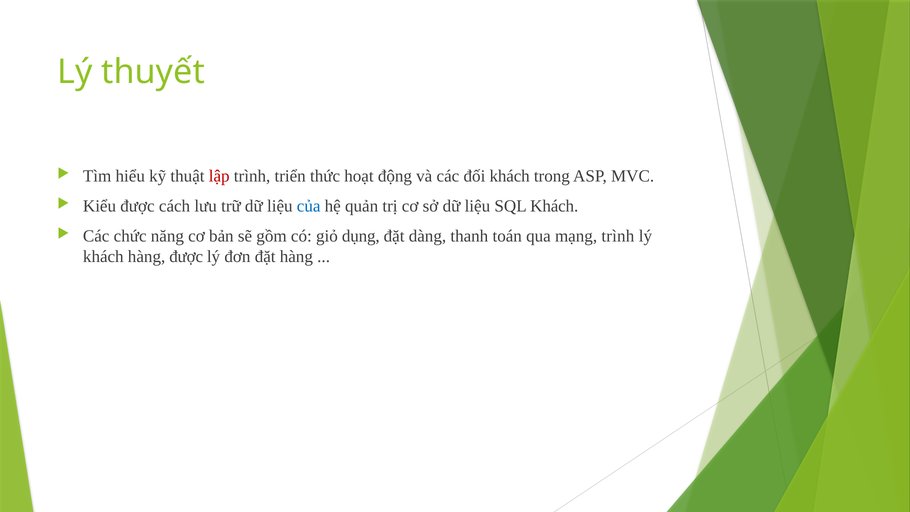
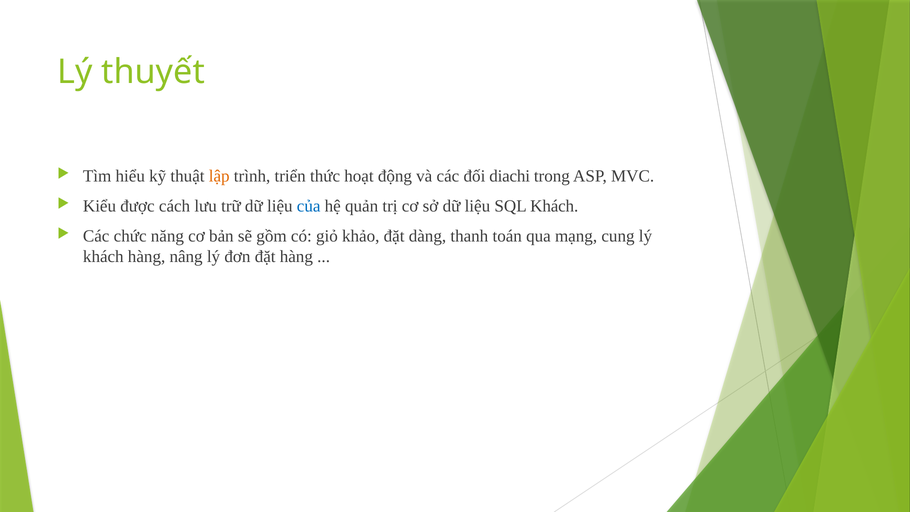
lập colour: red -> orange (219, 176)
đối khách: khách -> diachi (510, 176)
dụng: dụng -> khảo (361, 236)
mạng trình: trình -> cung (618, 236)
hàng được: được -> nâng (186, 257)
